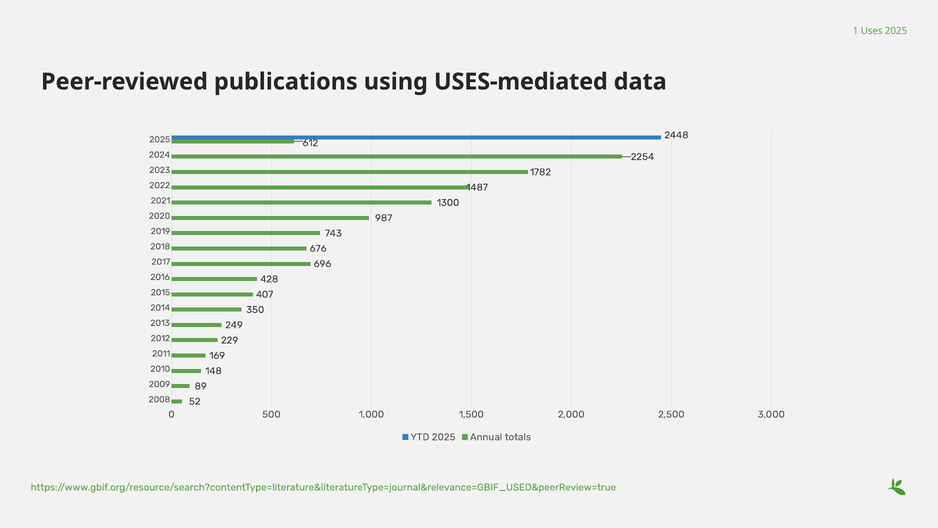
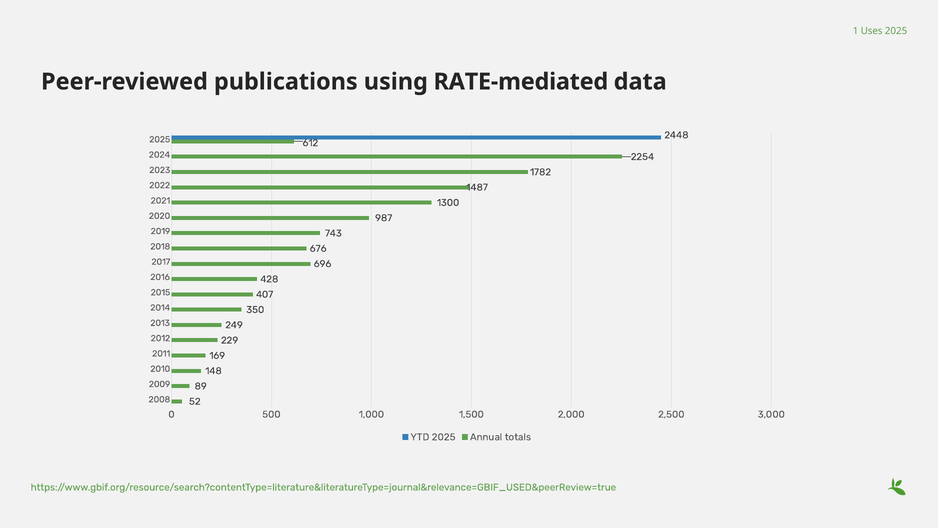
USES-mediated: USES-mediated -> RATE-mediated (521, 82)
